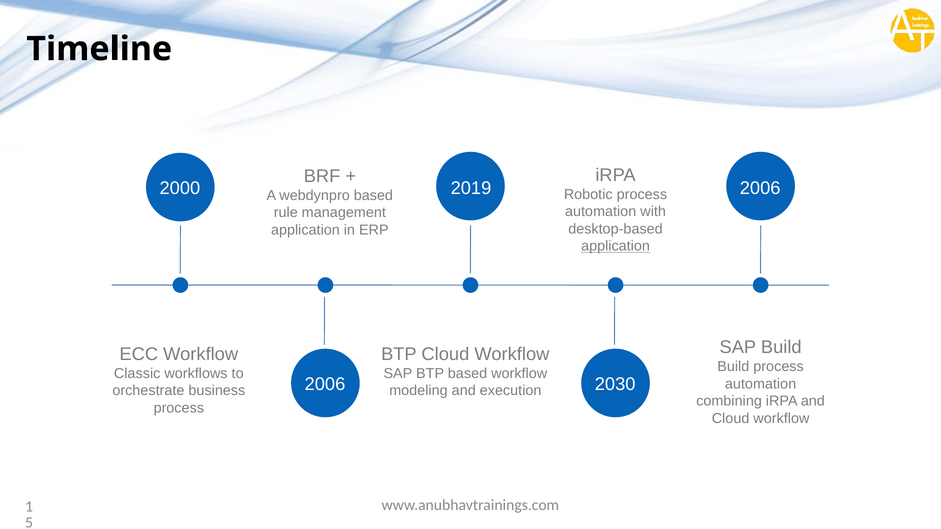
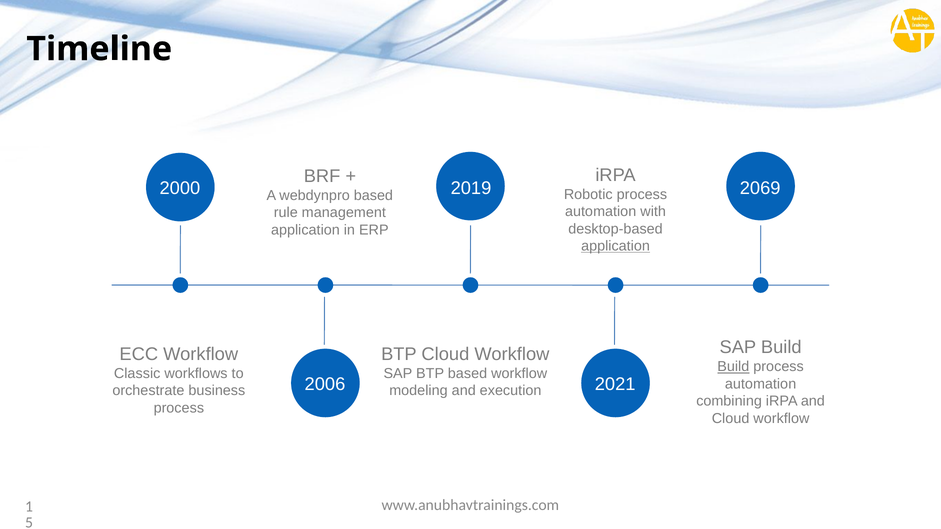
2019 2006: 2006 -> 2069 (760, 188)
Build underline: none -> present (733, 367)
2030: 2030 -> 2021 (615, 384)
